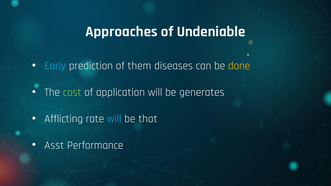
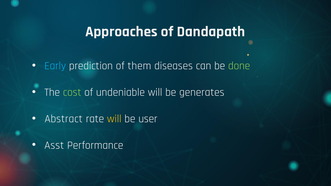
Undeniable: Undeniable -> Dandapath (211, 32)
done colour: yellow -> light green (239, 66)
application: application -> undeniable (120, 92)
Afflicting: Afflicting -> Abstract (64, 119)
will colour: light blue -> yellow (114, 119)
that: that -> user (148, 119)
